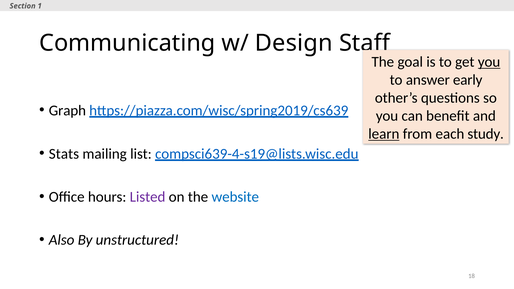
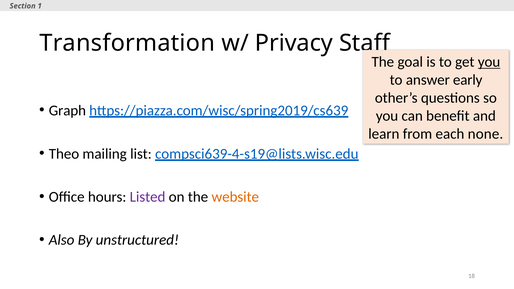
Communicating: Communicating -> Transformation (127, 43)
Design: Design -> Privacy (294, 43)
learn underline: present -> none (384, 134)
study: study -> none (485, 134)
Stats: Stats -> Theo (64, 154)
website colour: blue -> orange (235, 197)
